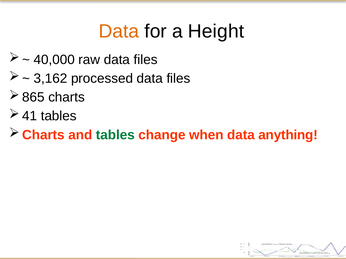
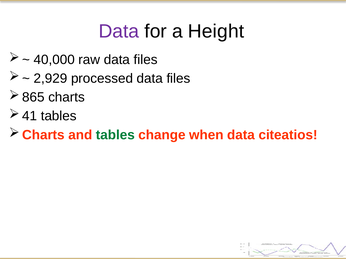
Data colour: orange -> purple (119, 31)
3,162: 3,162 -> 2,929 (51, 79)
anything: anything -> citeatios (288, 135)
